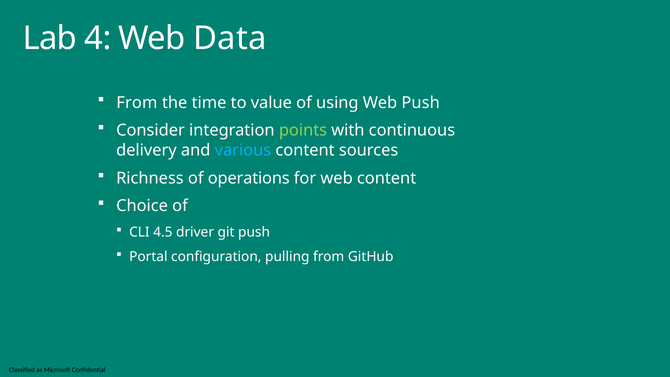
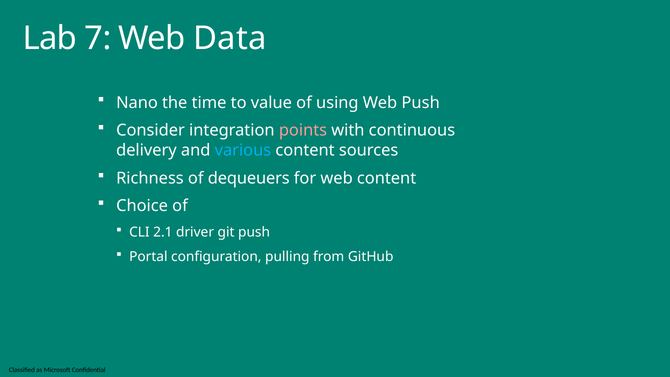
4: 4 -> 7 (98, 38)
From: From -> Nano (137, 103)
points colour: light green -> pink (303, 130)
operations: operations -> dequeuers (249, 178)
4.5: 4.5 -> 2.1 (163, 232)
